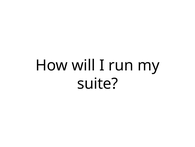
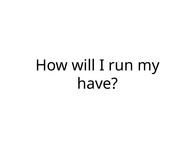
suite: suite -> have (97, 83)
